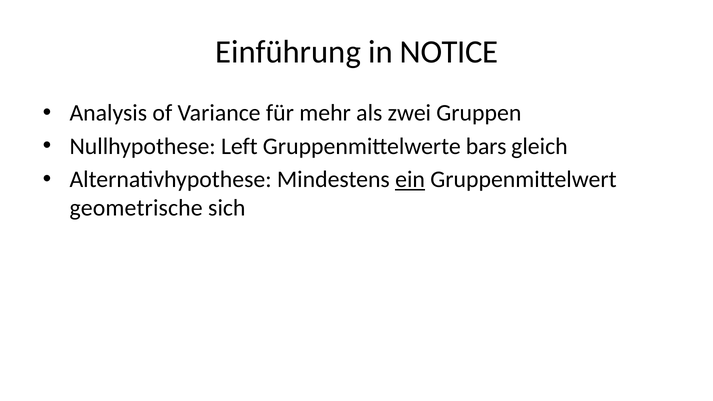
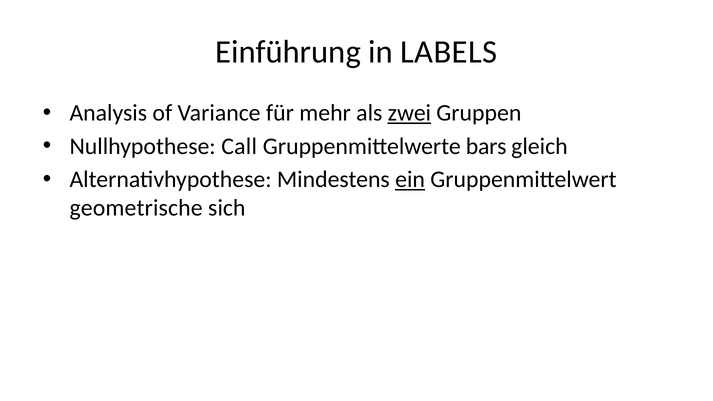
NOTICE: NOTICE -> LABELS (449, 52)
zwei underline: none -> present (409, 113)
Left: Left -> Call (239, 146)
